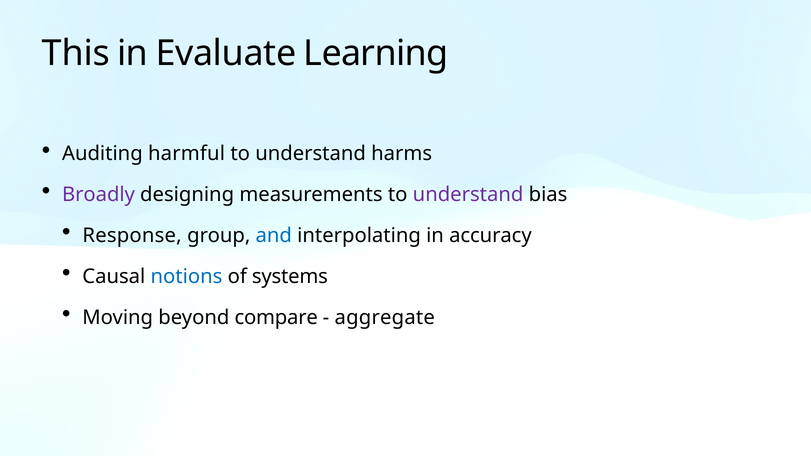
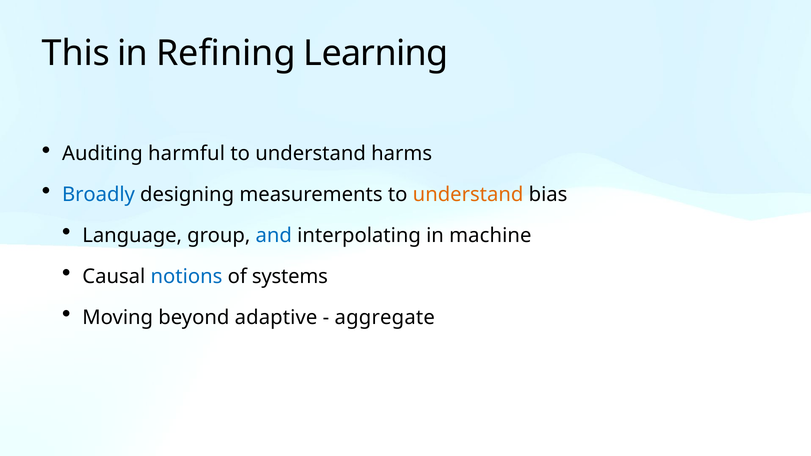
Evaluate: Evaluate -> Refining (226, 53)
Broadly colour: purple -> blue (98, 195)
understand colour: purple -> orange (468, 195)
Response: Response -> Language (132, 236)
accuracy: accuracy -> machine (490, 236)
compare: compare -> adaptive (276, 317)
